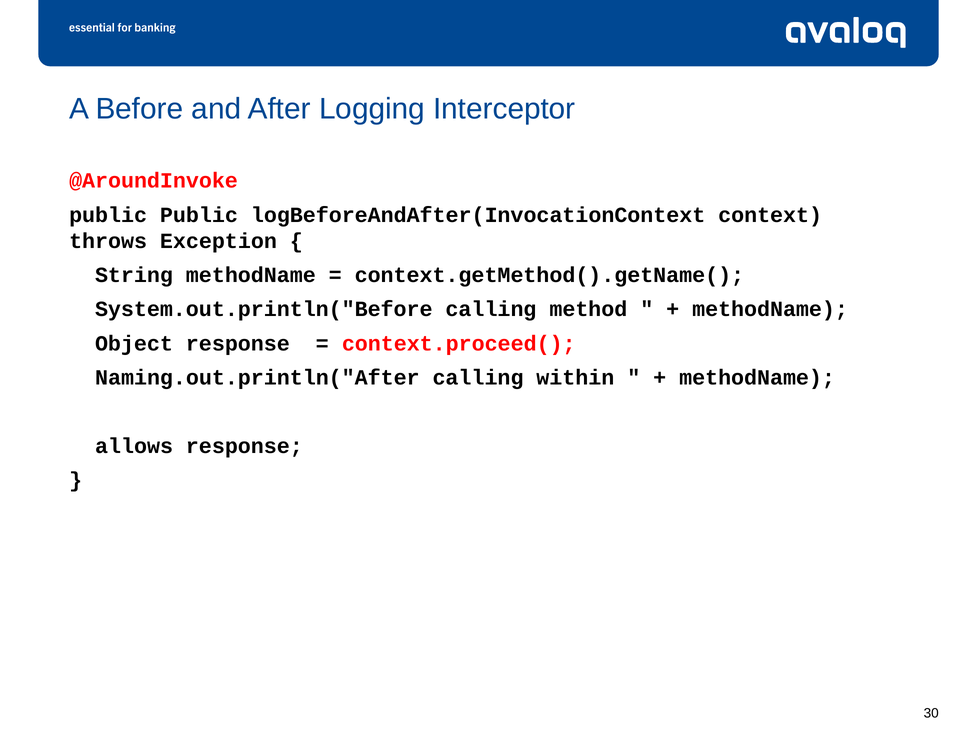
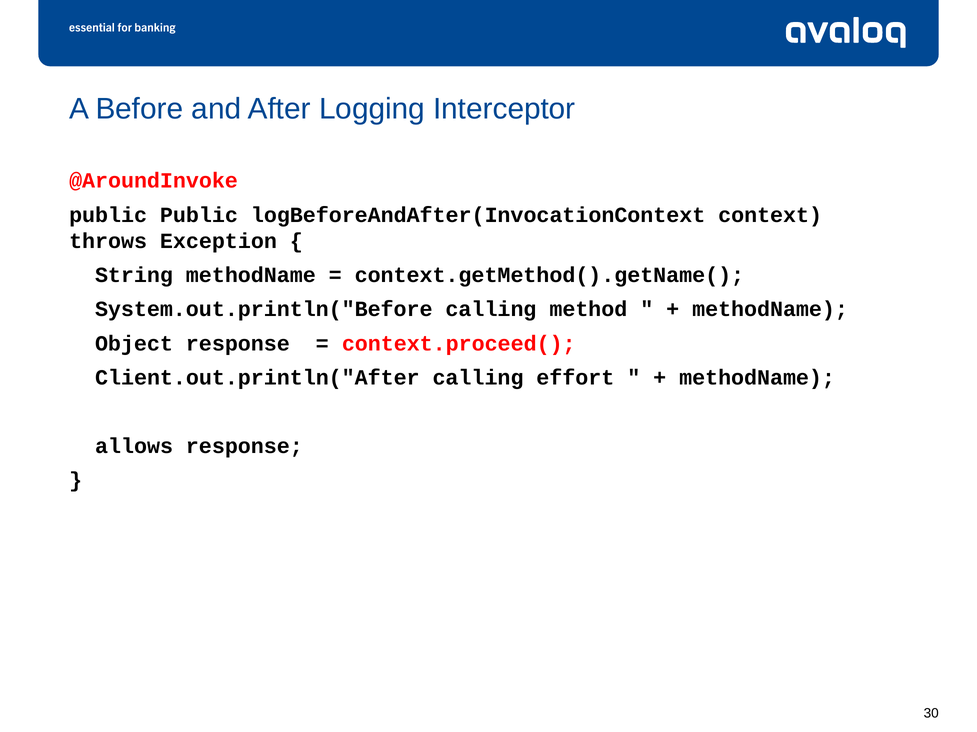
Naming.out.println("After: Naming.out.println("After -> Client.out.println("After (257, 378)
within: within -> effort (575, 378)
